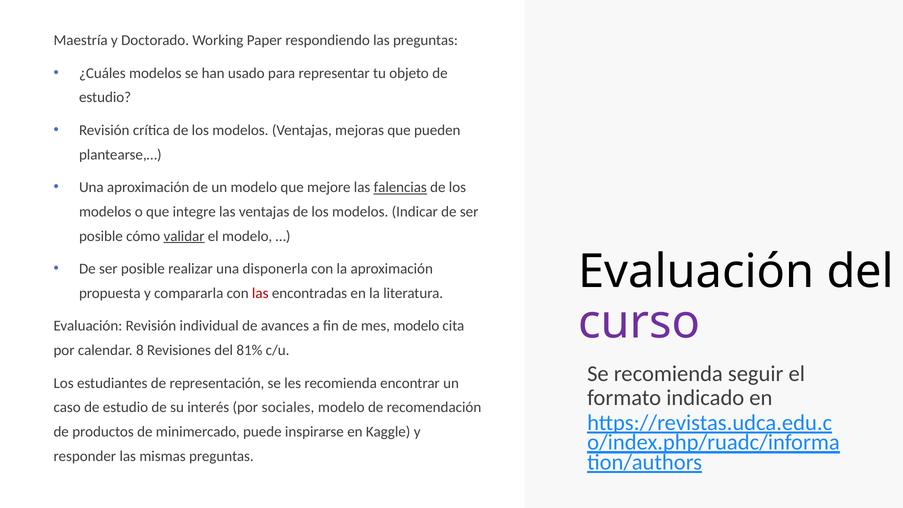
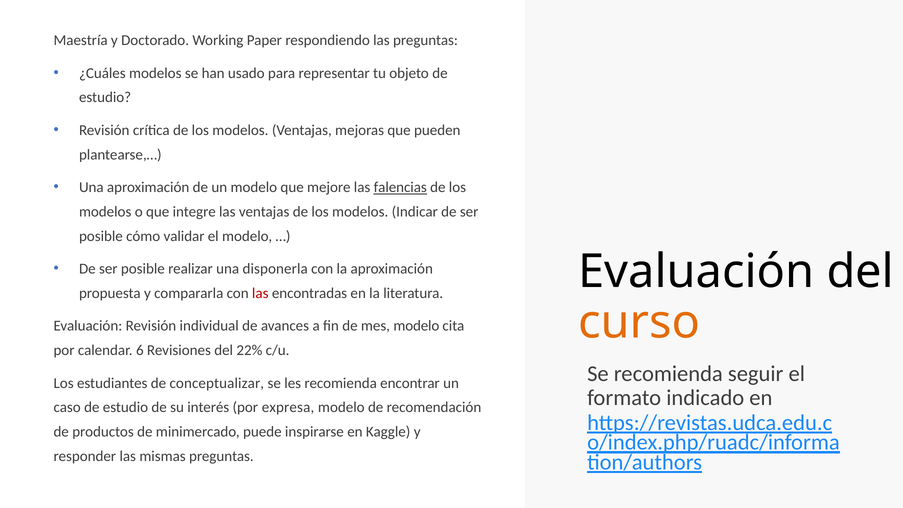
validar underline: present -> none (184, 236)
curso colour: purple -> orange (639, 322)
8: 8 -> 6 (140, 350)
81%: 81% -> 22% (249, 350)
representación: representación -> conceptualizar (217, 383)
sociales: sociales -> expresa (288, 407)
